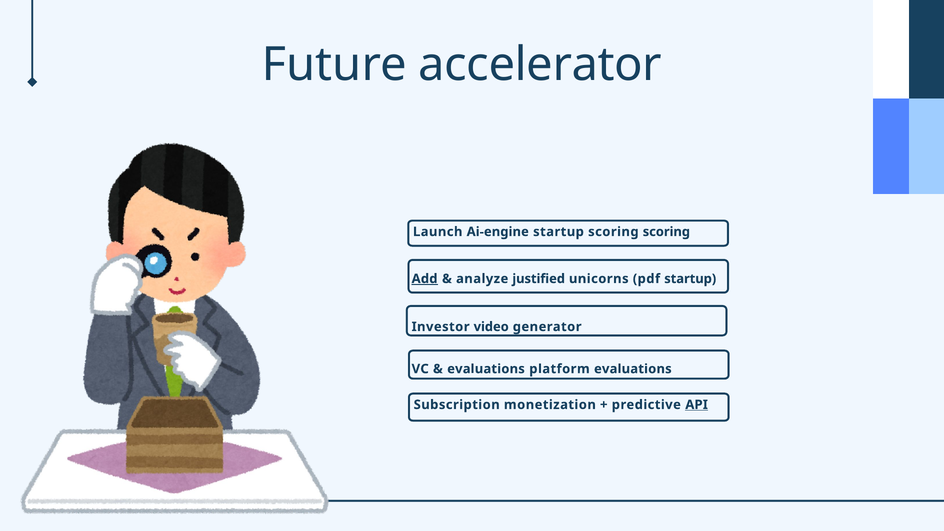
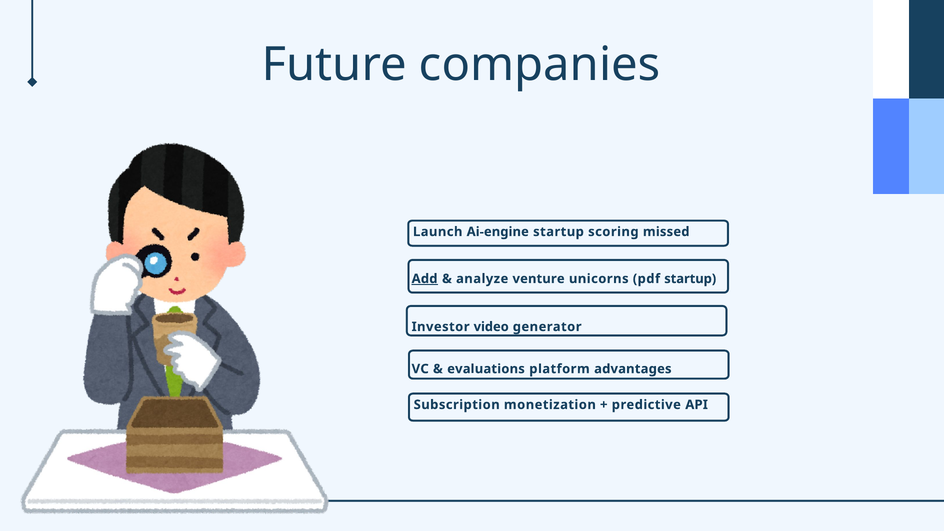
accelerator: accelerator -> companies (540, 64)
scoring scoring: scoring -> missed (666, 232)
justified: justified -> venture (539, 279)
platform evaluations: evaluations -> advantages (633, 369)
API underline: present -> none (697, 405)
